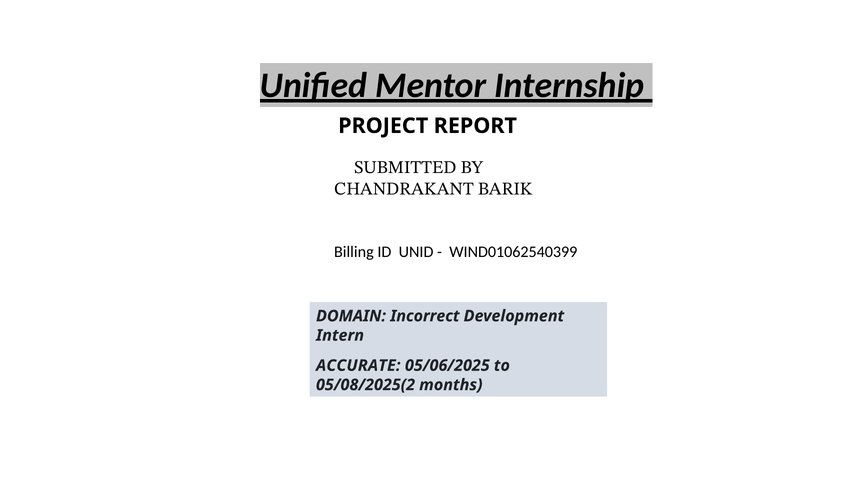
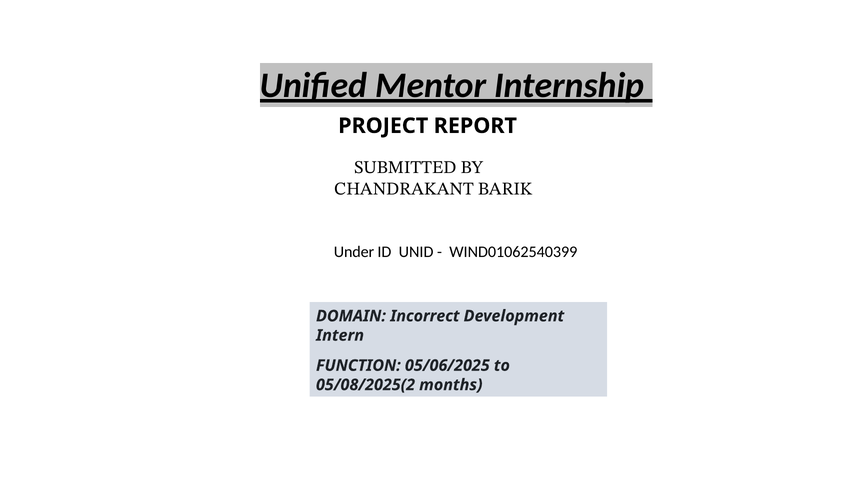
Billing: Billing -> Under (354, 252)
ACCURATE: ACCURATE -> FUNCTION (358, 366)
